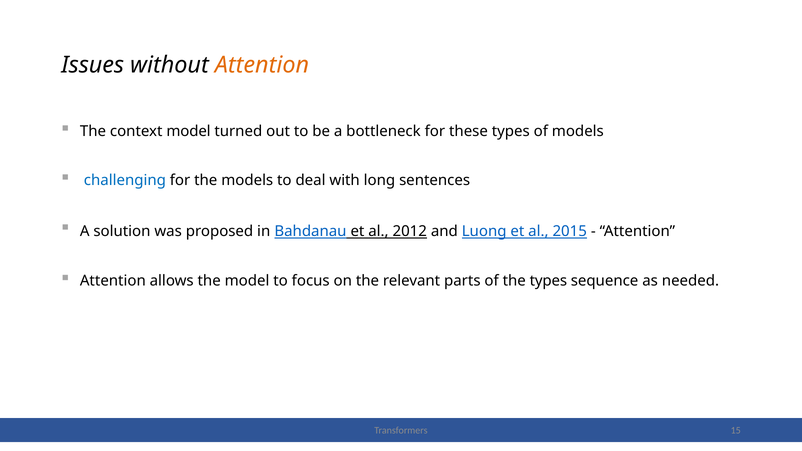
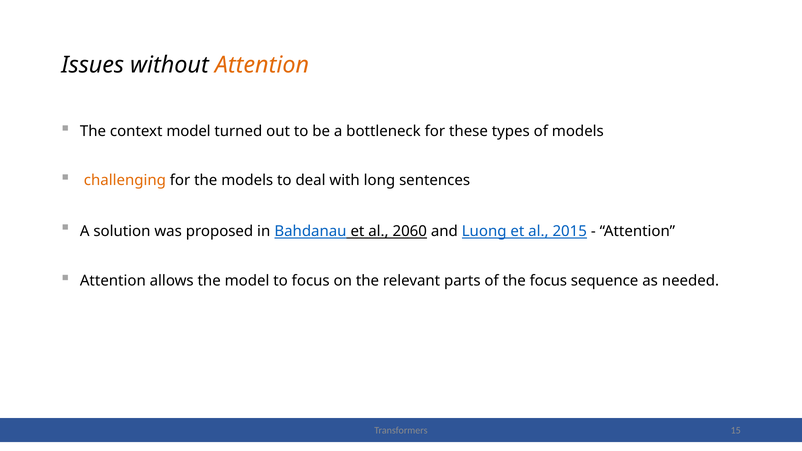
challenging colour: blue -> orange (125, 180)
2012: 2012 -> 2060 (410, 231)
the types: types -> focus (548, 281)
